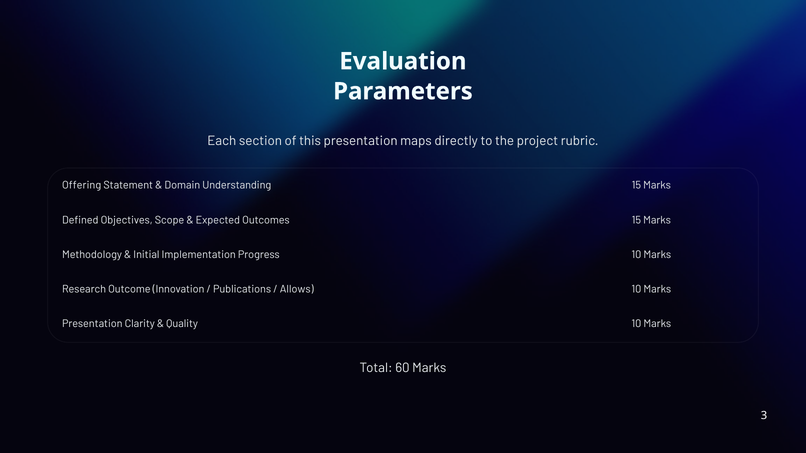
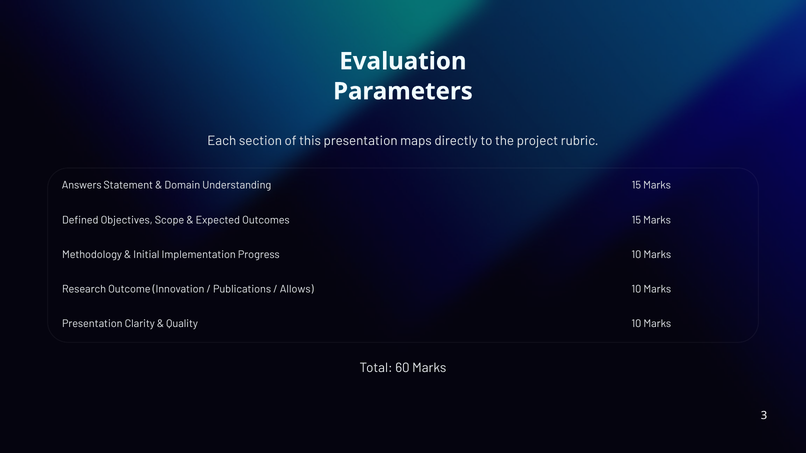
Offering: Offering -> Answers (82, 186)
